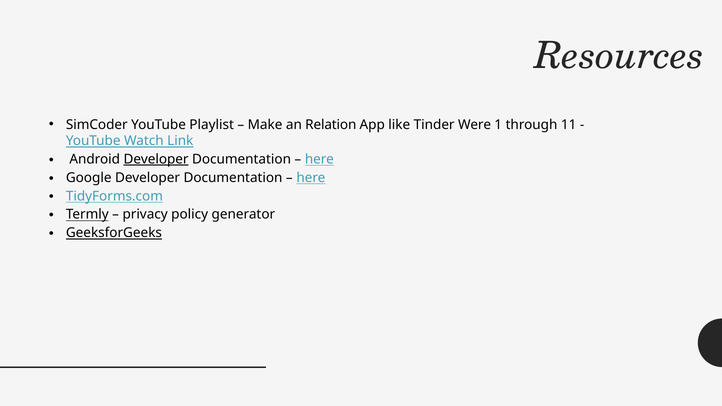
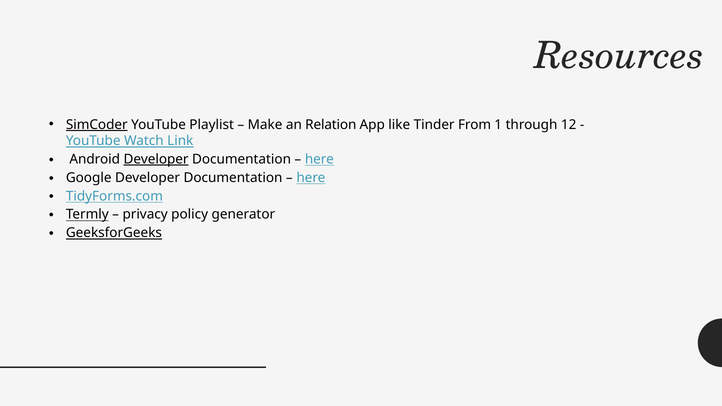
SimCoder underline: none -> present (97, 125)
Were: Were -> From (475, 125)
11: 11 -> 12 (569, 125)
